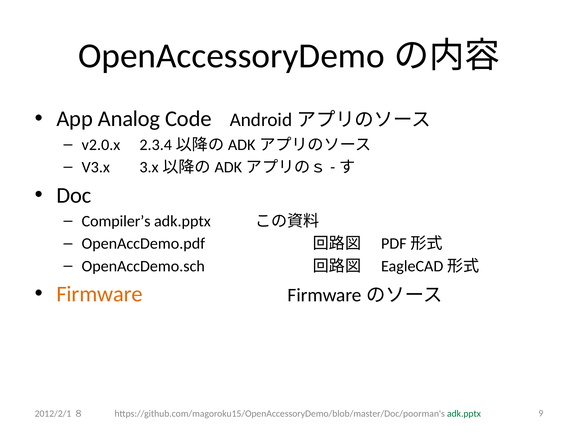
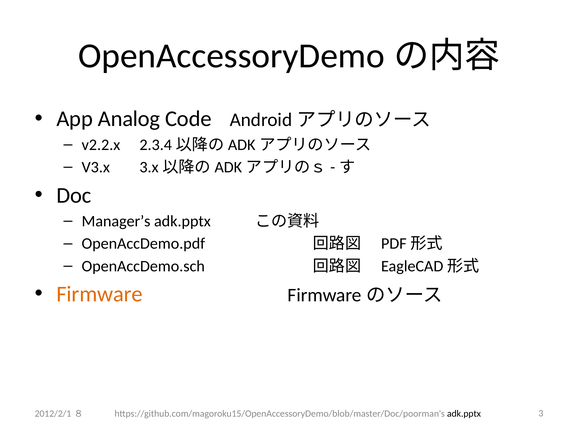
v2.0.x: v2.0.x -> v2.2.x (101, 145)
Compiler’s: Compiler’s -> Manager’s (116, 221)
adk.pptx colour: green -> black (464, 414)
9: 9 -> 3 (541, 414)
